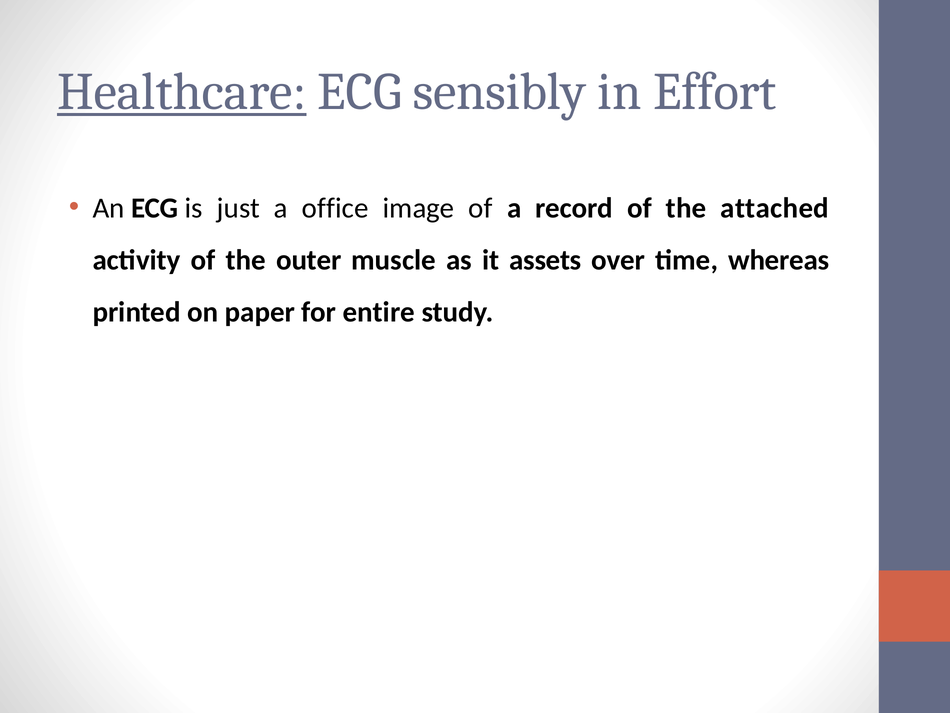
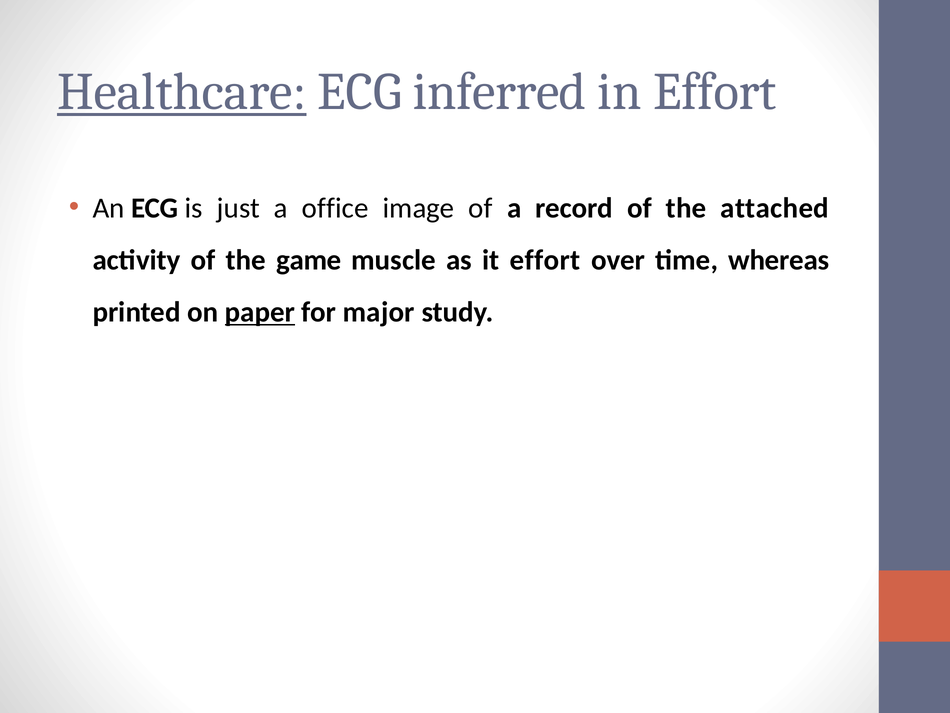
sensibly: sensibly -> inferred (500, 92)
outer: outer -> game (309, 260)
it assets: assets -> effort (545, 260)
paper underline: none -> present (260, 312)
entire: entire -> major (379, 312)
